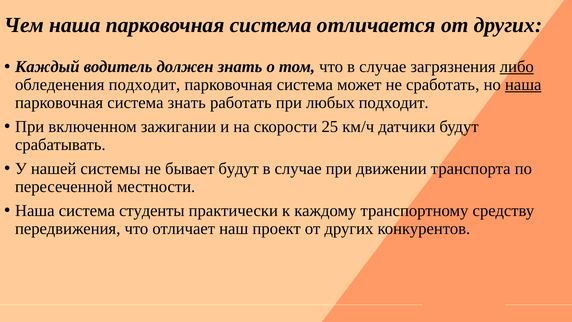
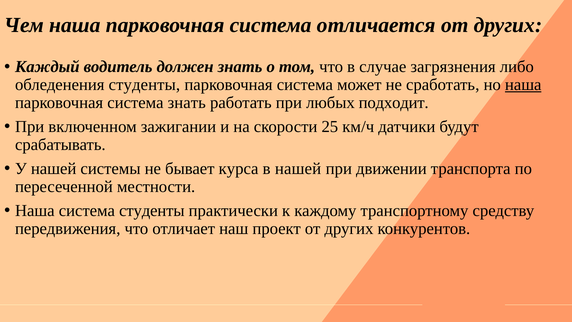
либо underline: present -> none (517, 67)
обледенения подходит: подходит -> студенты (144, 85)
бывает будут: будут -> курса (239, 169)
случае: случае -> нашей (298, 169)
